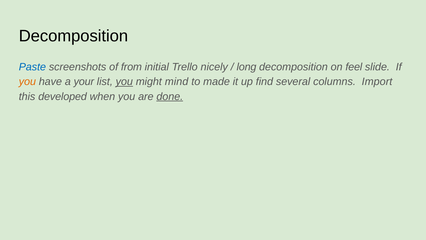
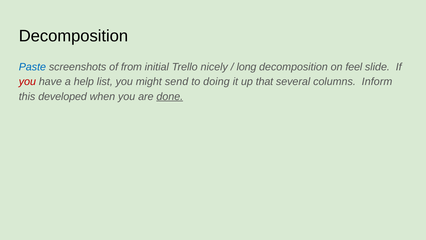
you colour: orange -> red (27, 82)
your: your -> help (84, 82)
you underline: present -> none (124, 82)
mind: mind -> send (177, 82)
made: made -> doing (216, 82)
find: find -> that (264, 82)
Import: Import -> Inform (377, 82)
